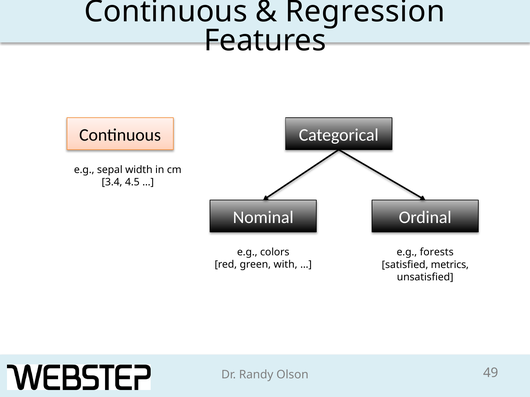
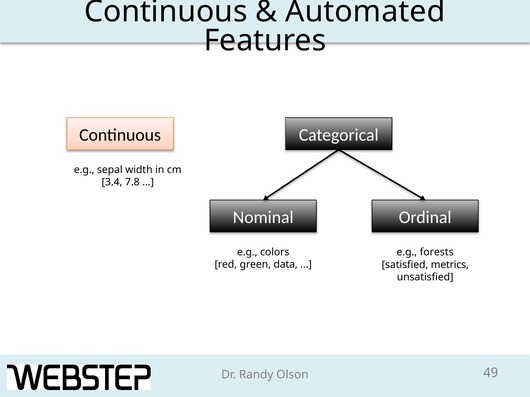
Regression: Regression -> Automated (365, 12)
4.5: 4.5 -> 7.8 (132, 182)
with: with -> data (286, 265)
